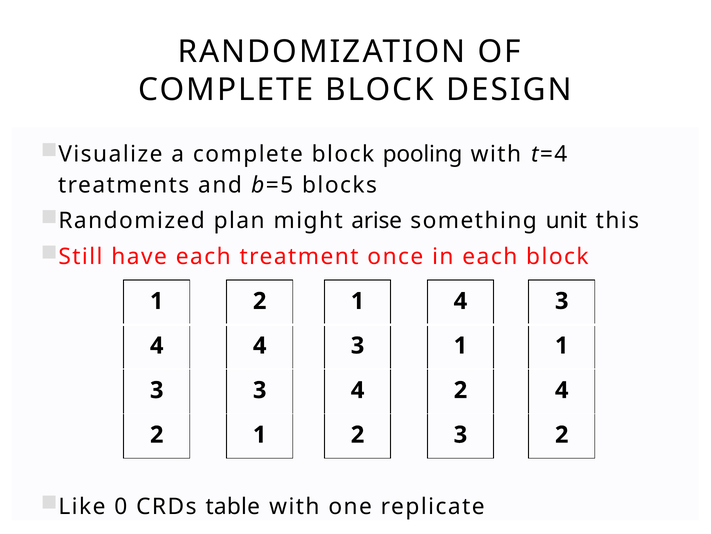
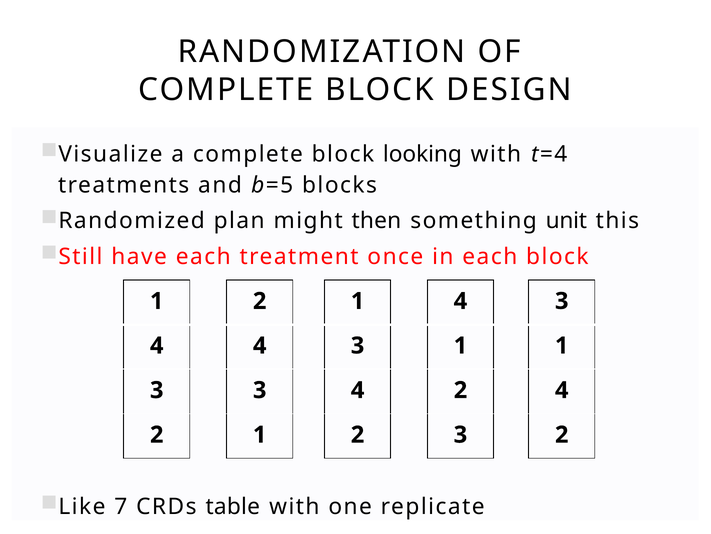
pooling: pooling -> looking (422, 154)
arise: arise -> then (376, 221)
0: 0 -> 7 (121, 506)
